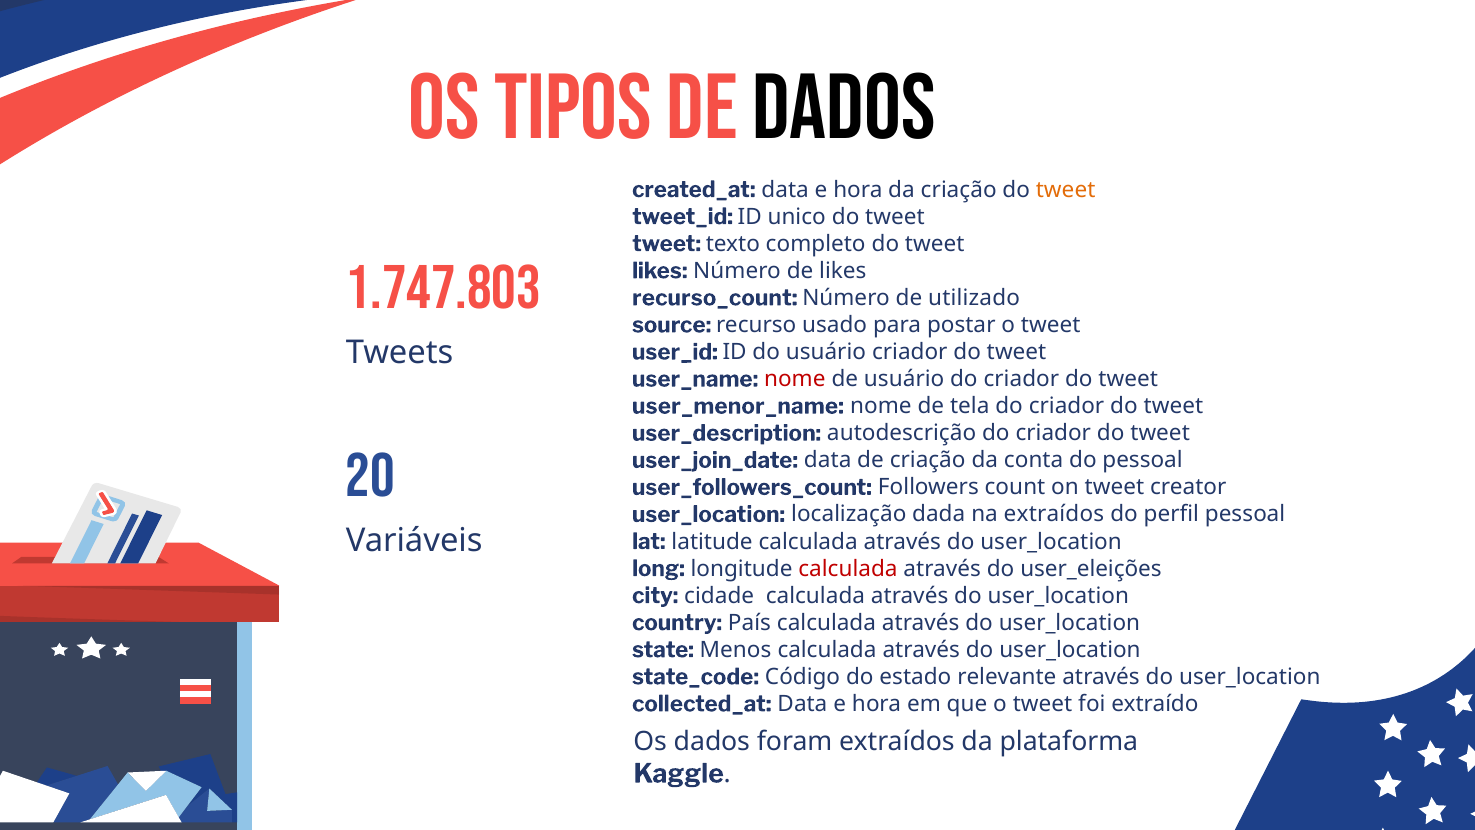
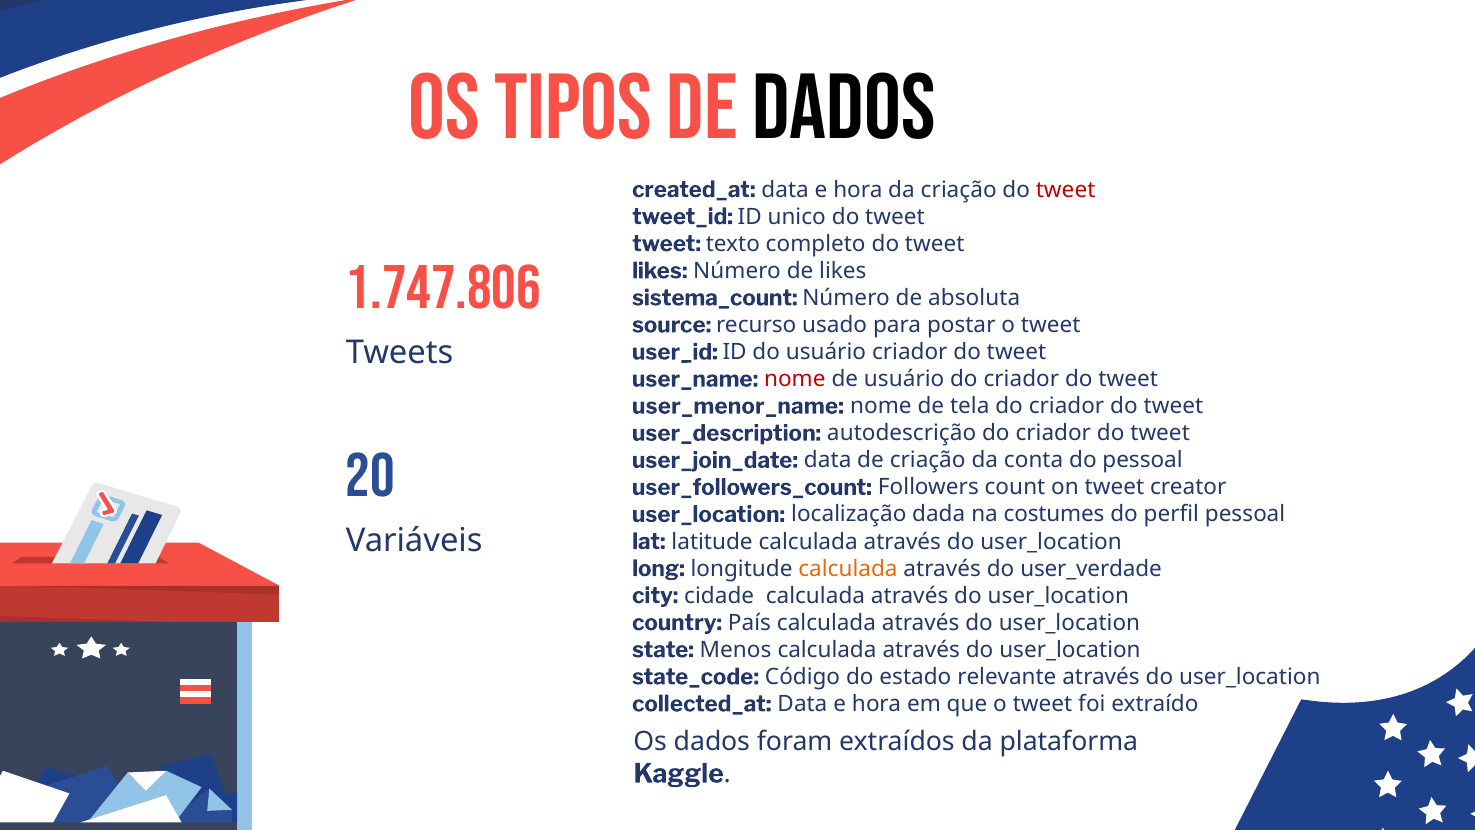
tweet colour: orange -> red (1066, 190)
1.747.803: 1.747.803 -> 1.747.806 (444, 288)
recurso_count: recurso_count -> sistema_count (715, 298)
utilizado: utilizado -> absoluta (974, 298)
na extraídos: extraídos -> costumes (1054, 514)
calculada colour: red -> orange (848, 568)
user_eleições: user_eleições -> user_verdade (1091, 568)
